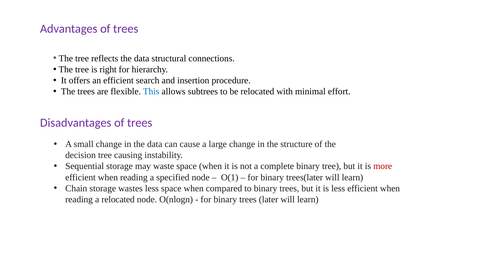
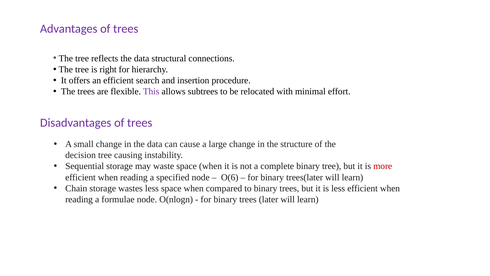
This colour: blue -> purple (151, 91)
O(1: O(1 -> O(6 (230, 177)
a relocated: relocated -> formulae (118, 199)
